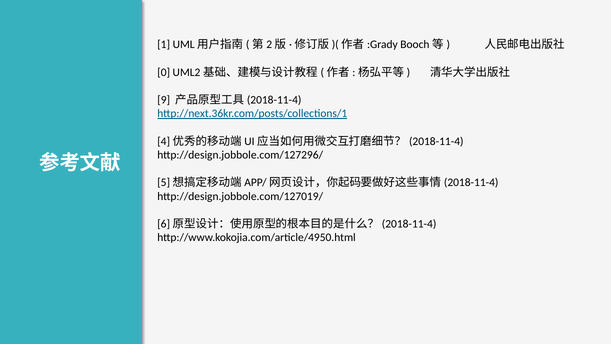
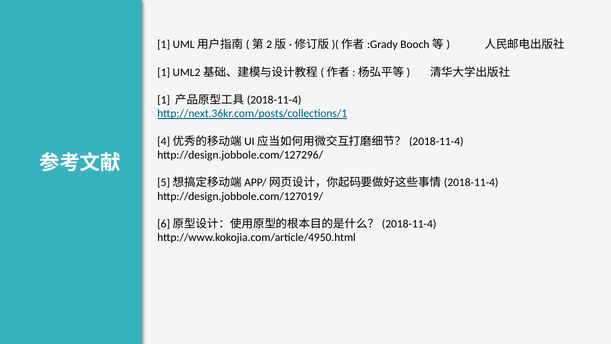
0: 0 -> 1 (164, 72)
9: 9 -> 1 (164, 100)
